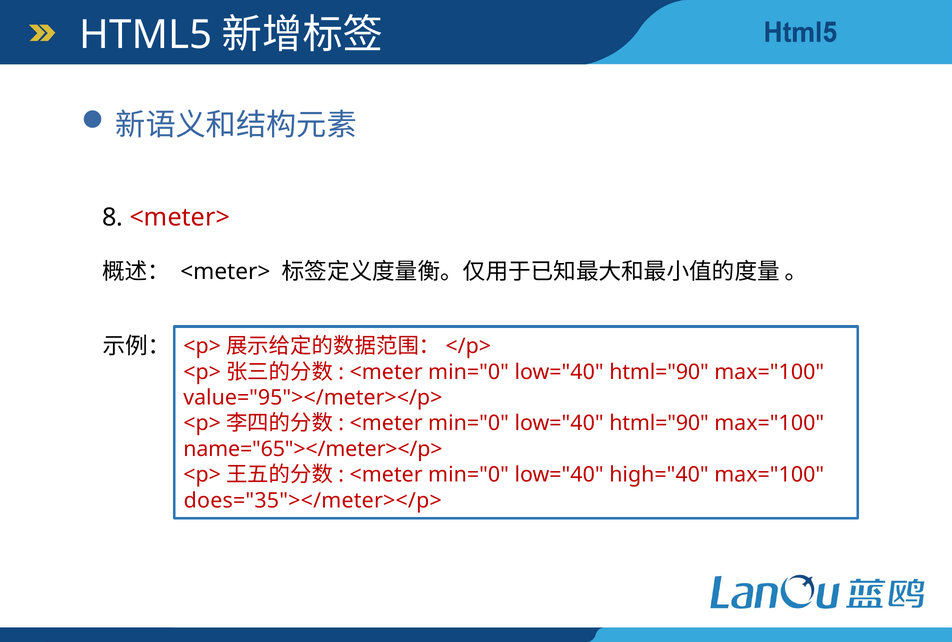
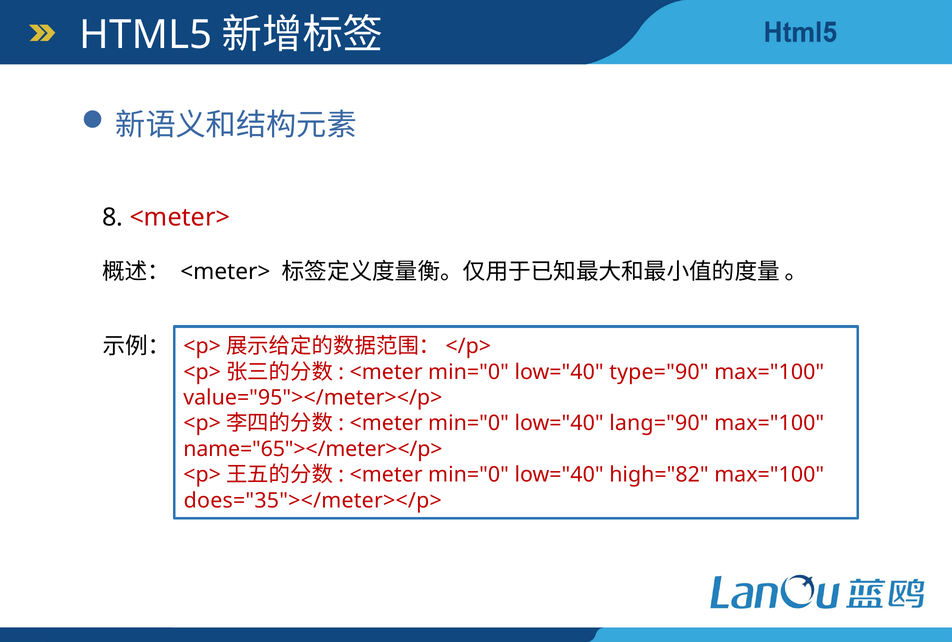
html="90: html="90 -> type="90 (659, 372)
html="90: html="90 -> lang="90 (659, 423)
high="40: high="40 -> high="82 (659, 475)
